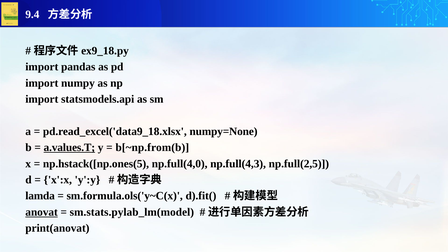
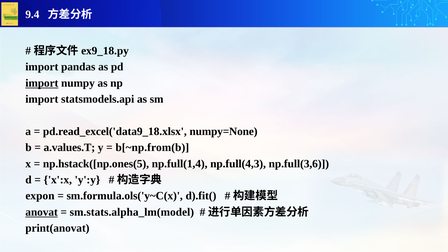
import underline: none -> present (42, 83)
a.values.T underline: present -> none (69, 148)
np.full(4,0: np.full(4,0 -> np.full(1,4 (180, 164)
np.full(2,5: np.full(2,5 -> np.full(3,6 (299, 164)
lamda: lamda -> expon (40, 196)
sm.stats.pylab_lm(model: sm.stats.pylab_lm(model -> sm.stats.alpha_lm(model (132, 212)
